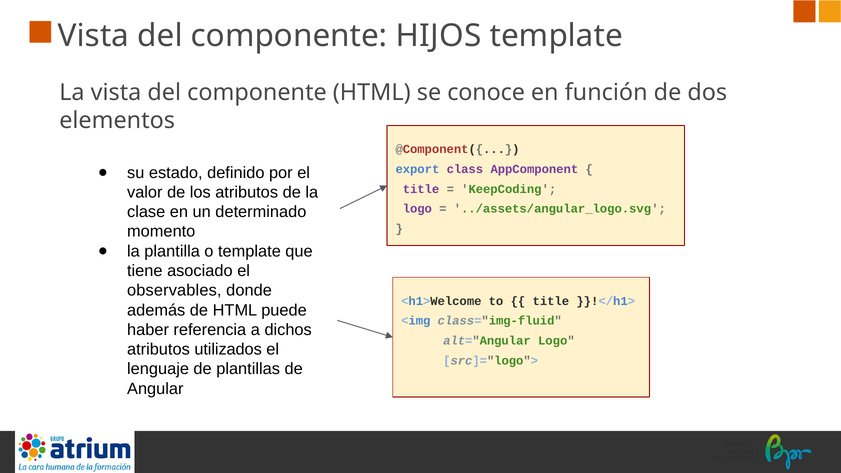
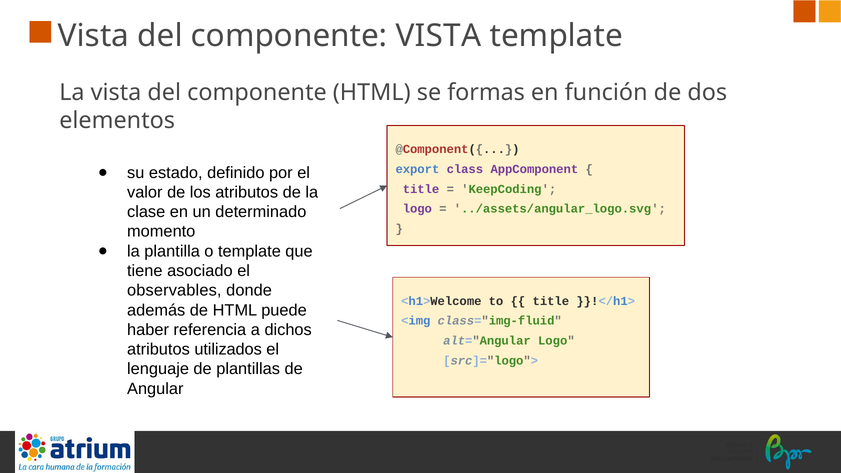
componente HIJOS: HIJOS -> VISTA (439, 36)
conoce: conoce -> formas (486, 93)
